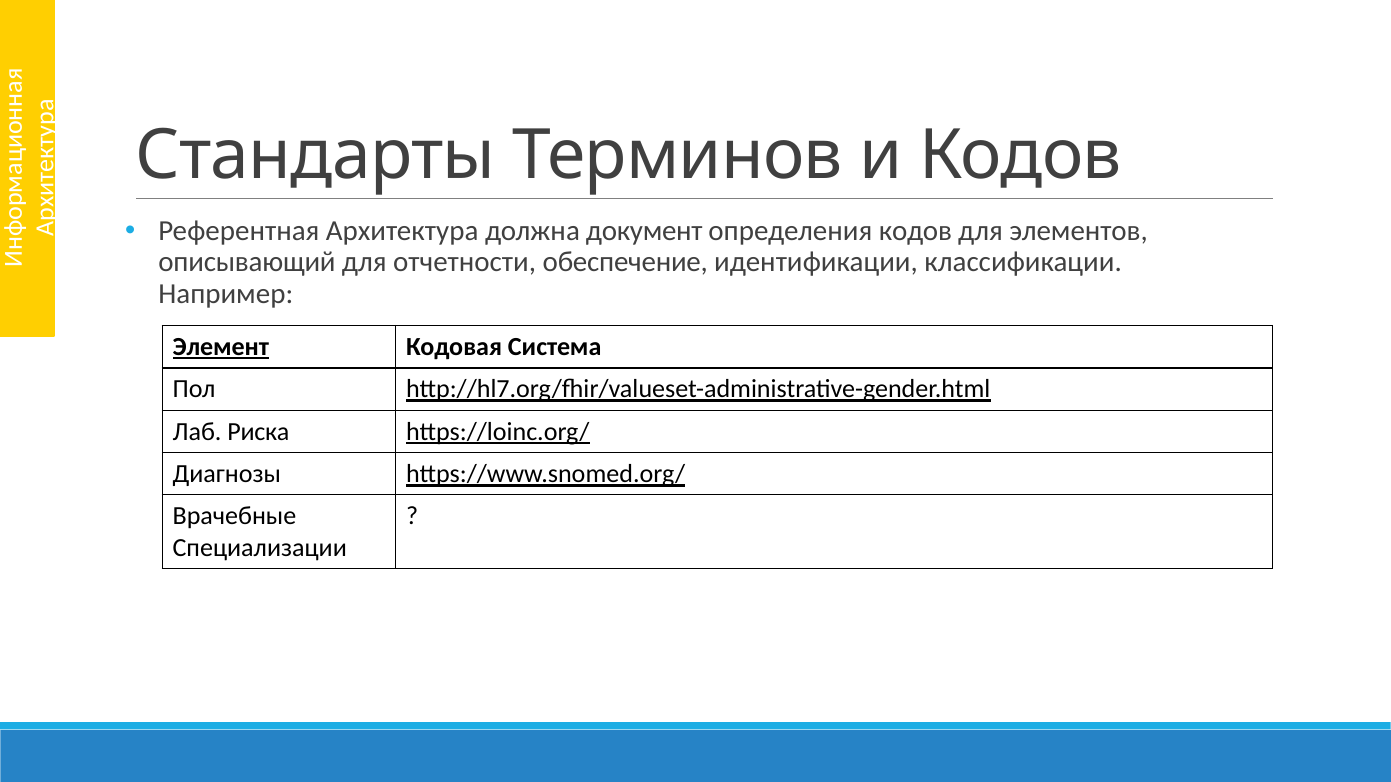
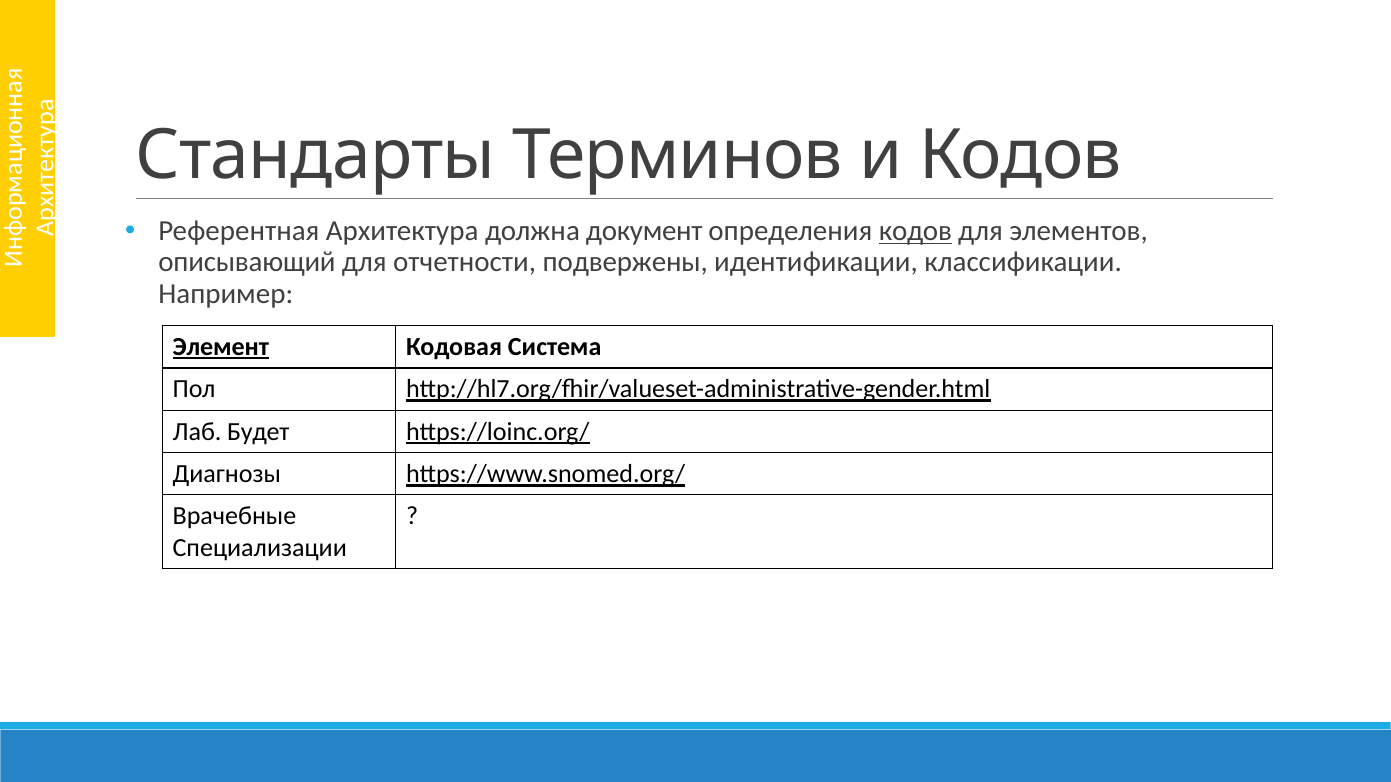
кодов underline: none -> present (915, 231)
обеспечение: обеспечение -> подвержены (625, 263)
Риска: Риска -> Будет (258, 432)
